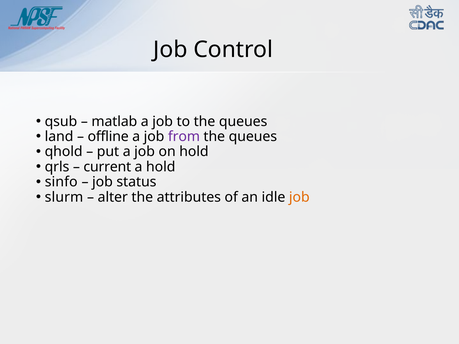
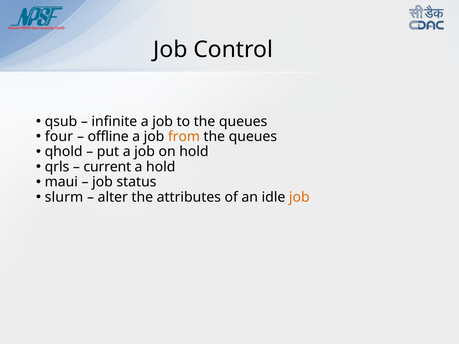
matlab: matlab -> infinite (114, 122)
land: land -> four (59, 137)
from colour: purple -> orange (184, 137)
sinfo: sinfo -> maui (61, 182)
